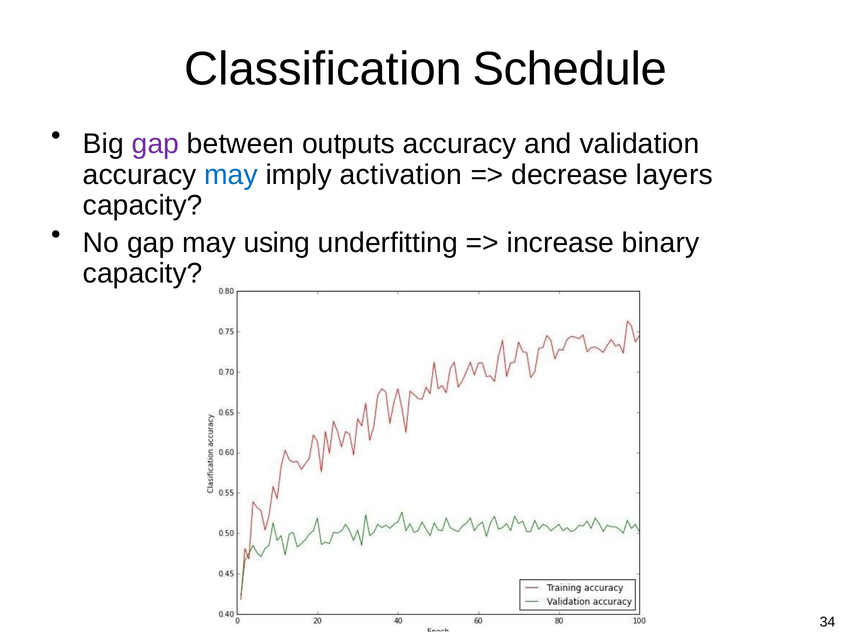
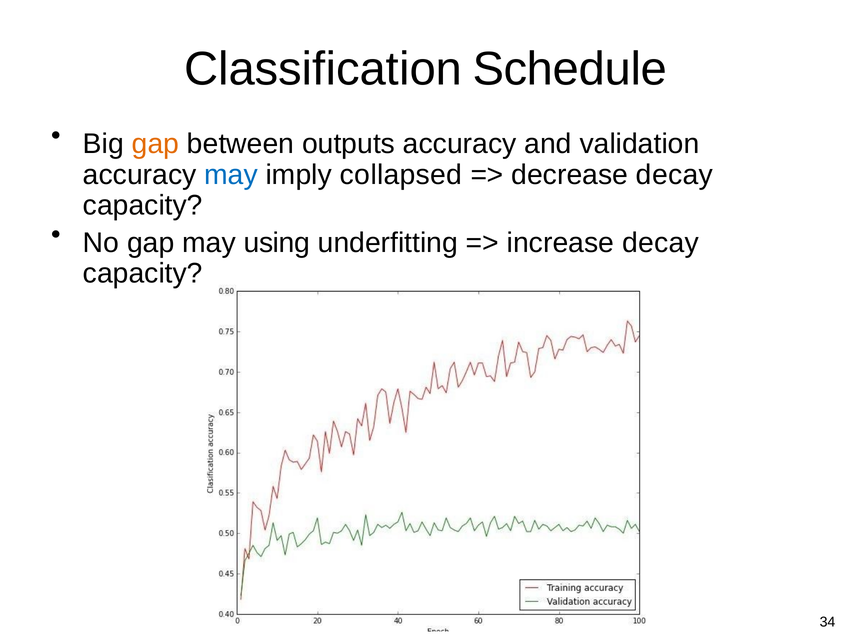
gap colour: purple -> orange (155, 144)
activation: activation -> collapsed (401, 174)
decrease layers: layers -> decay (674, 174)
increase binary: binary -> decay (660, 242)
